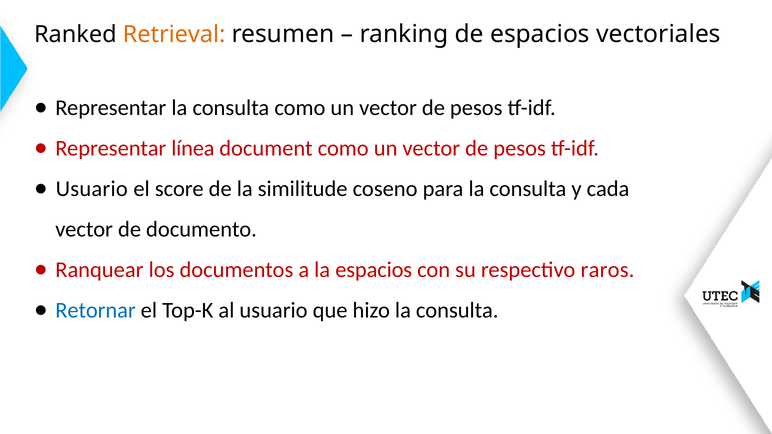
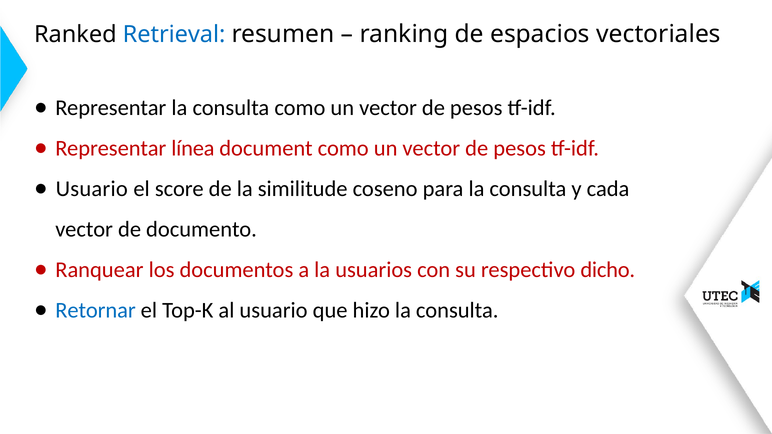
Retrieval colour: orange -> blue (174, 35)
la espacios: espacios -> usuarios (374, 270)
raros: raros -> dicho (608, 270)
